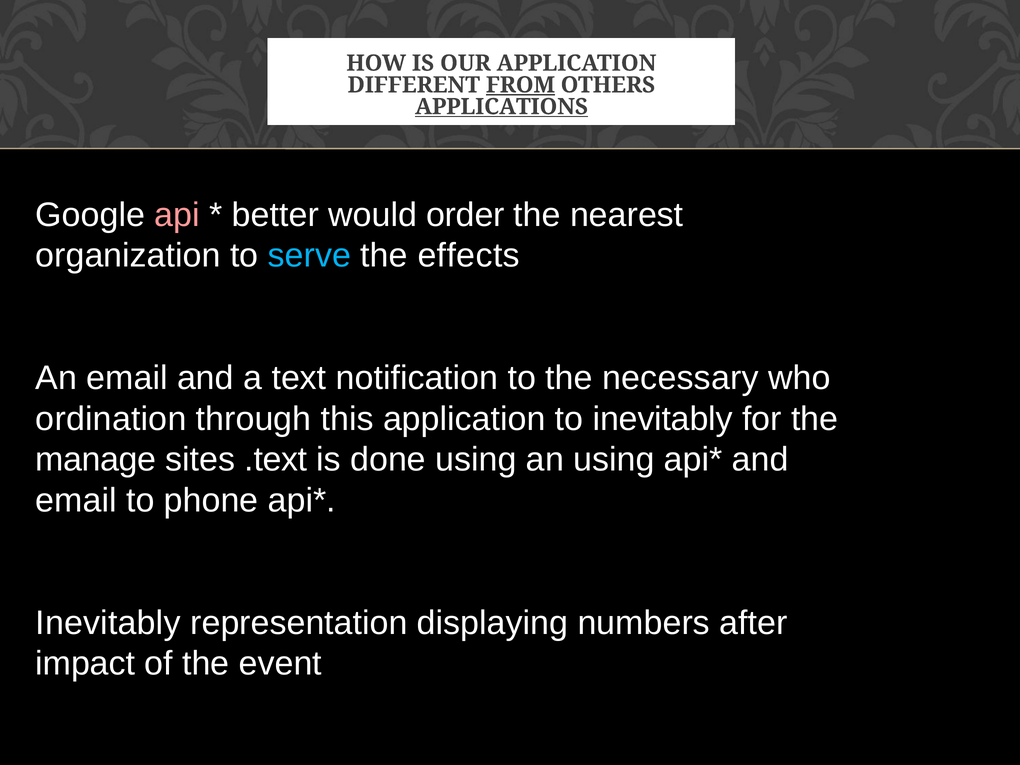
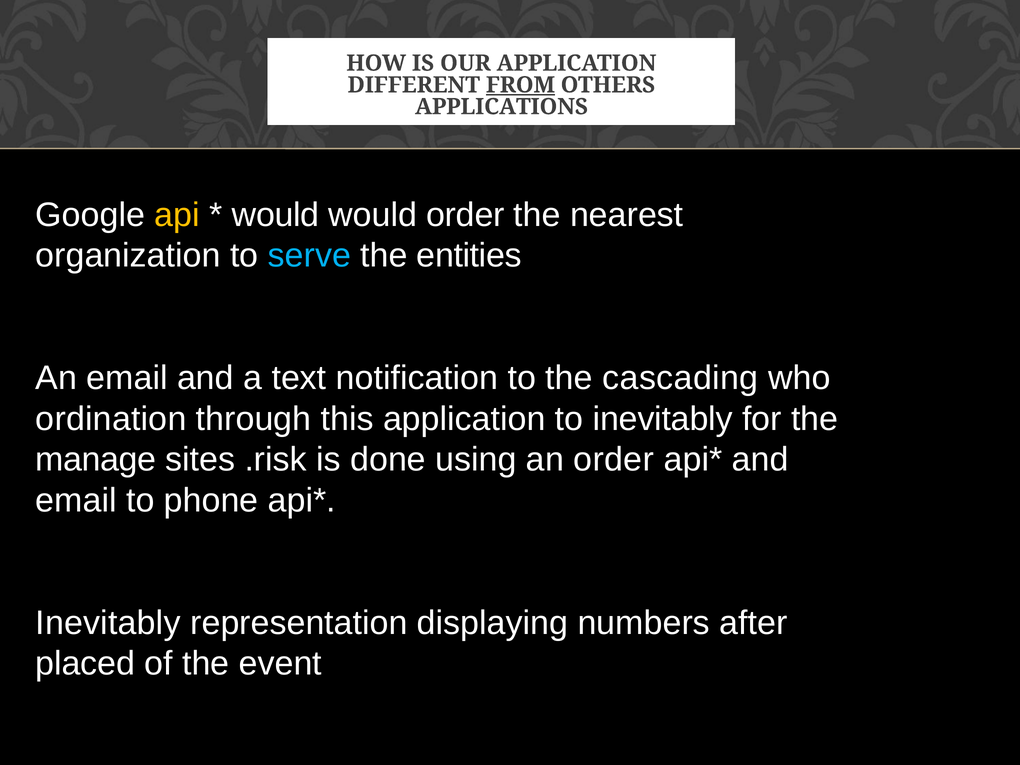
APPLICATIONS underline: present -> none (502, 107)
api colour: pink -> yellow (177, 215)
better: better -> would (276, 215)
effects: effects -> entities (469, 256)
necessary: necessary -> cascading (680, 378)
.text: .text -> .risk (276, 460)
an using: using -> order (614, 460)
impact: impact -> placed (85, 664)
